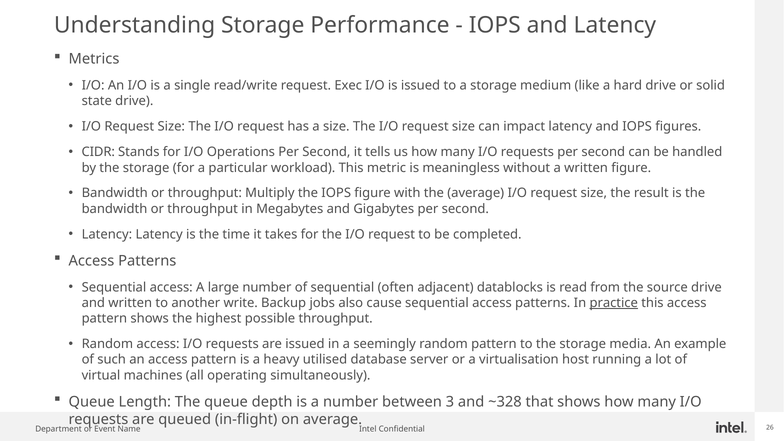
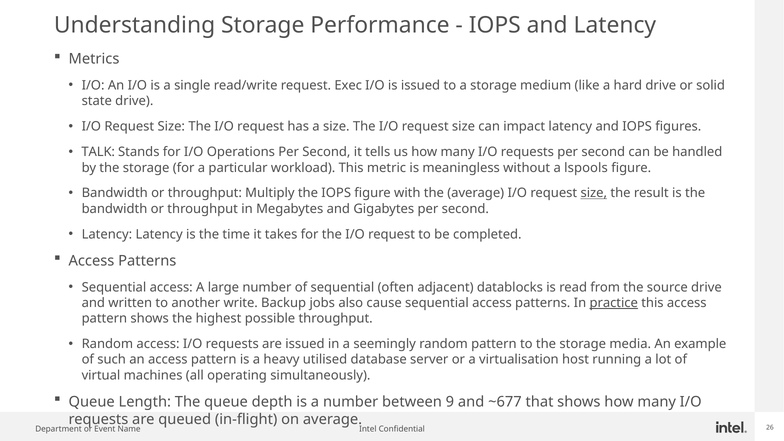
CIDR: CIDR -> TALK (98, 152)
a written: written -> lspools (586, 168)
size underline: none -> present (594, 193)
3: 3 -> 9 (450, 402)
~328: ~328 -> ~677 (505, 402)
